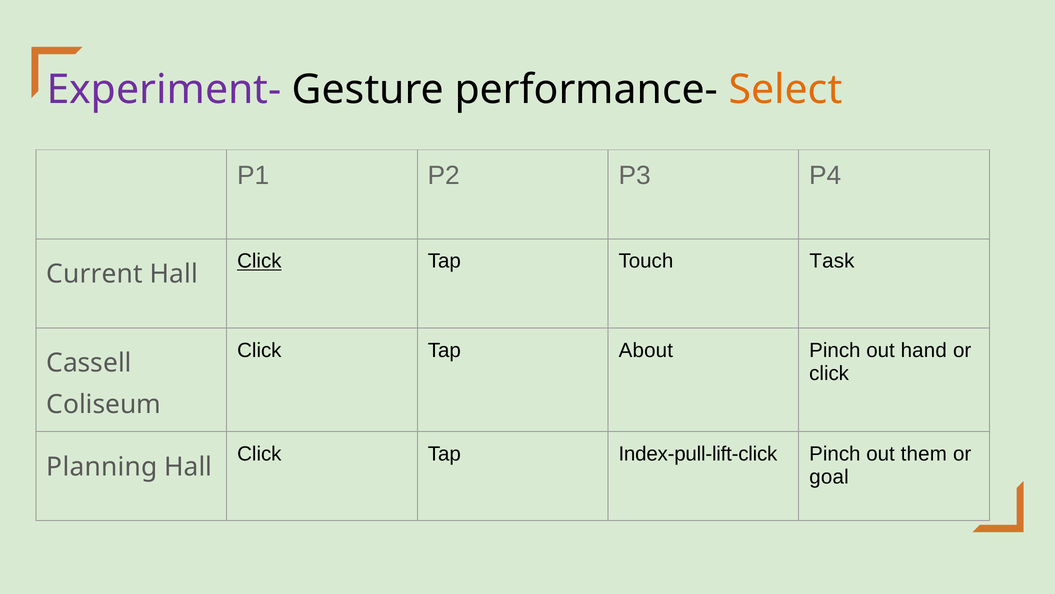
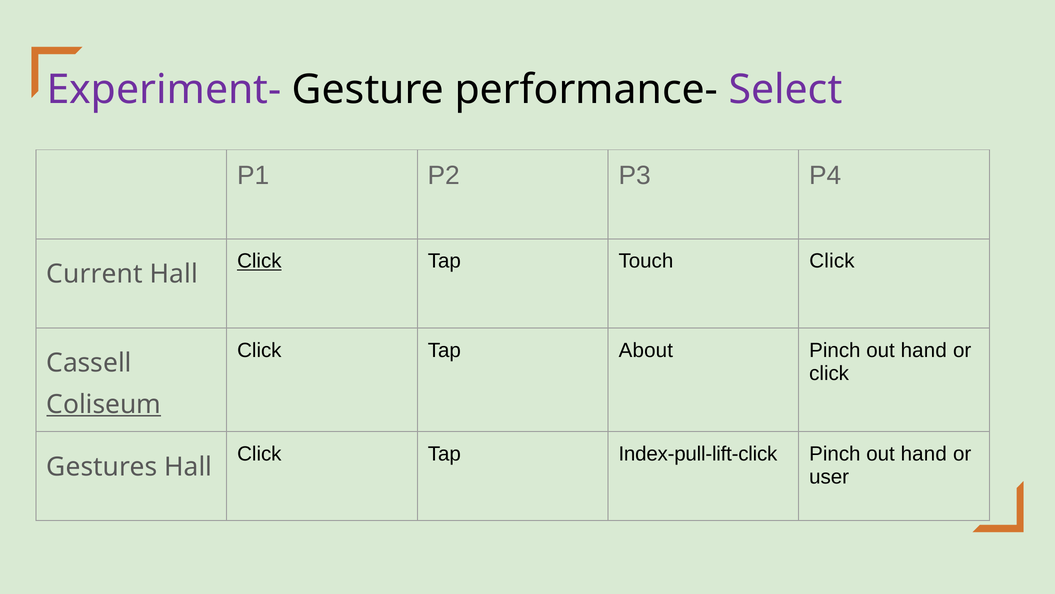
Select colour: orange -> purple (786, 89)
Touch Task: Task -> Click (832, 261)
Coliseum underline: none -> present (104, 404)
them: them -> hand (924, 453)
Planning: Planning -> Gestures (102, 466)
goal: goal -> user (829, 477)
